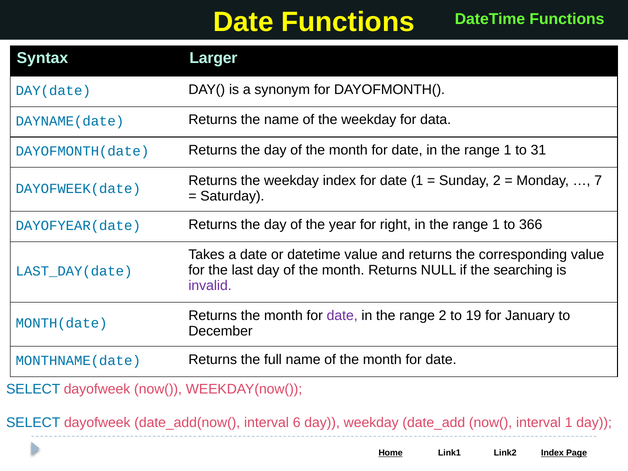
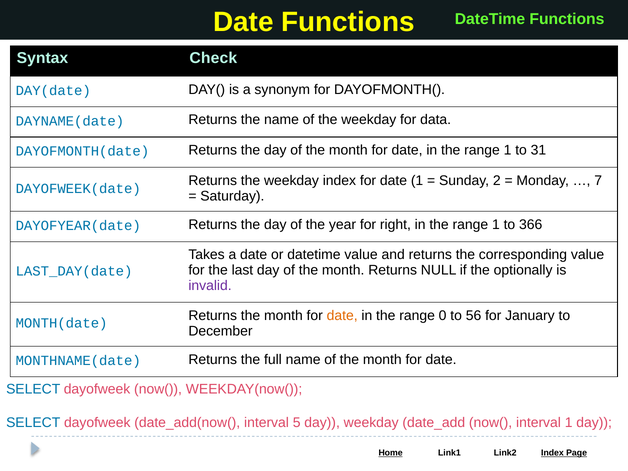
Larger: Larger -> Check (213, 58)
searching: searching -> optionally (523, 270)
date colour: purple -> orange (342, 315)
range 2: 2 -> 0 (443, 315)
19: 19 -> 56 (474, 315)
6: 6 -> 5 (297, 423)
